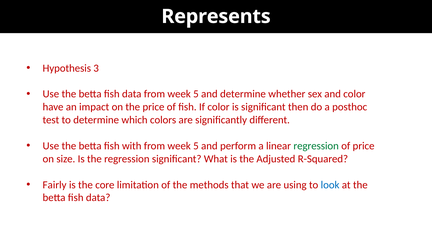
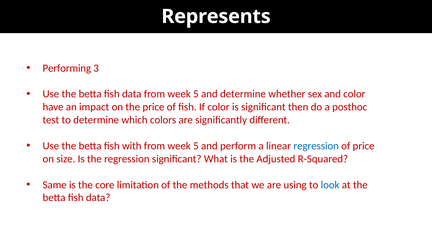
Hypothesis: Hypothesis -> Performing (67, 68)
regression colour: green -> blue (316, 146)
Fairly: Fairly -> Same (55, 185)
